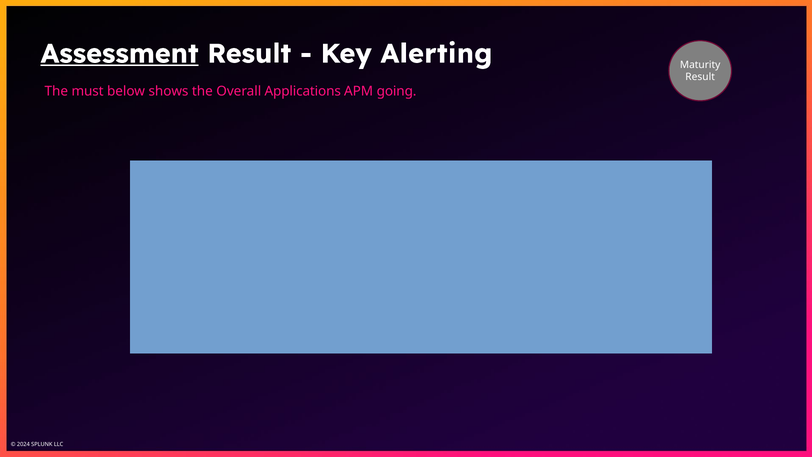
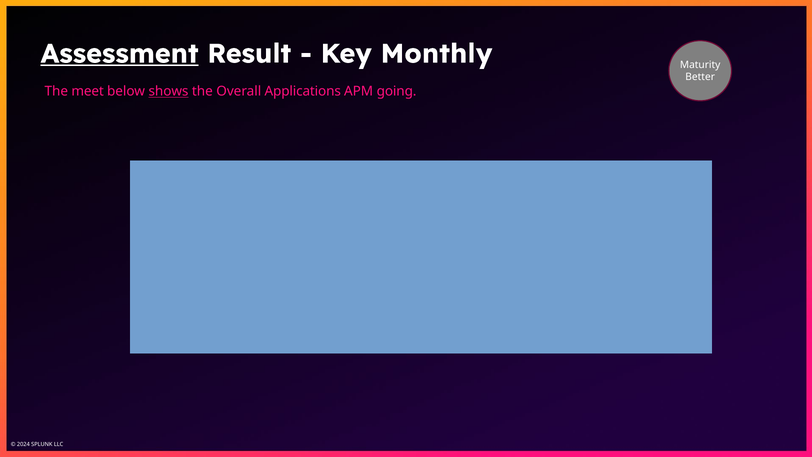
Alerting: Alerting -> Monthly (437, 54)
Result: Result -> Better (700, 77)
must: must -> meet (88, 91)
shows underline: none -> present (169, 91)
